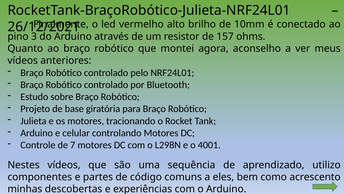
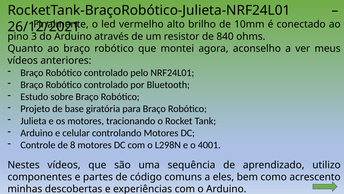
157: 157 -> 840 (225, 36)
7: 7 -> 8 (73, 145)
